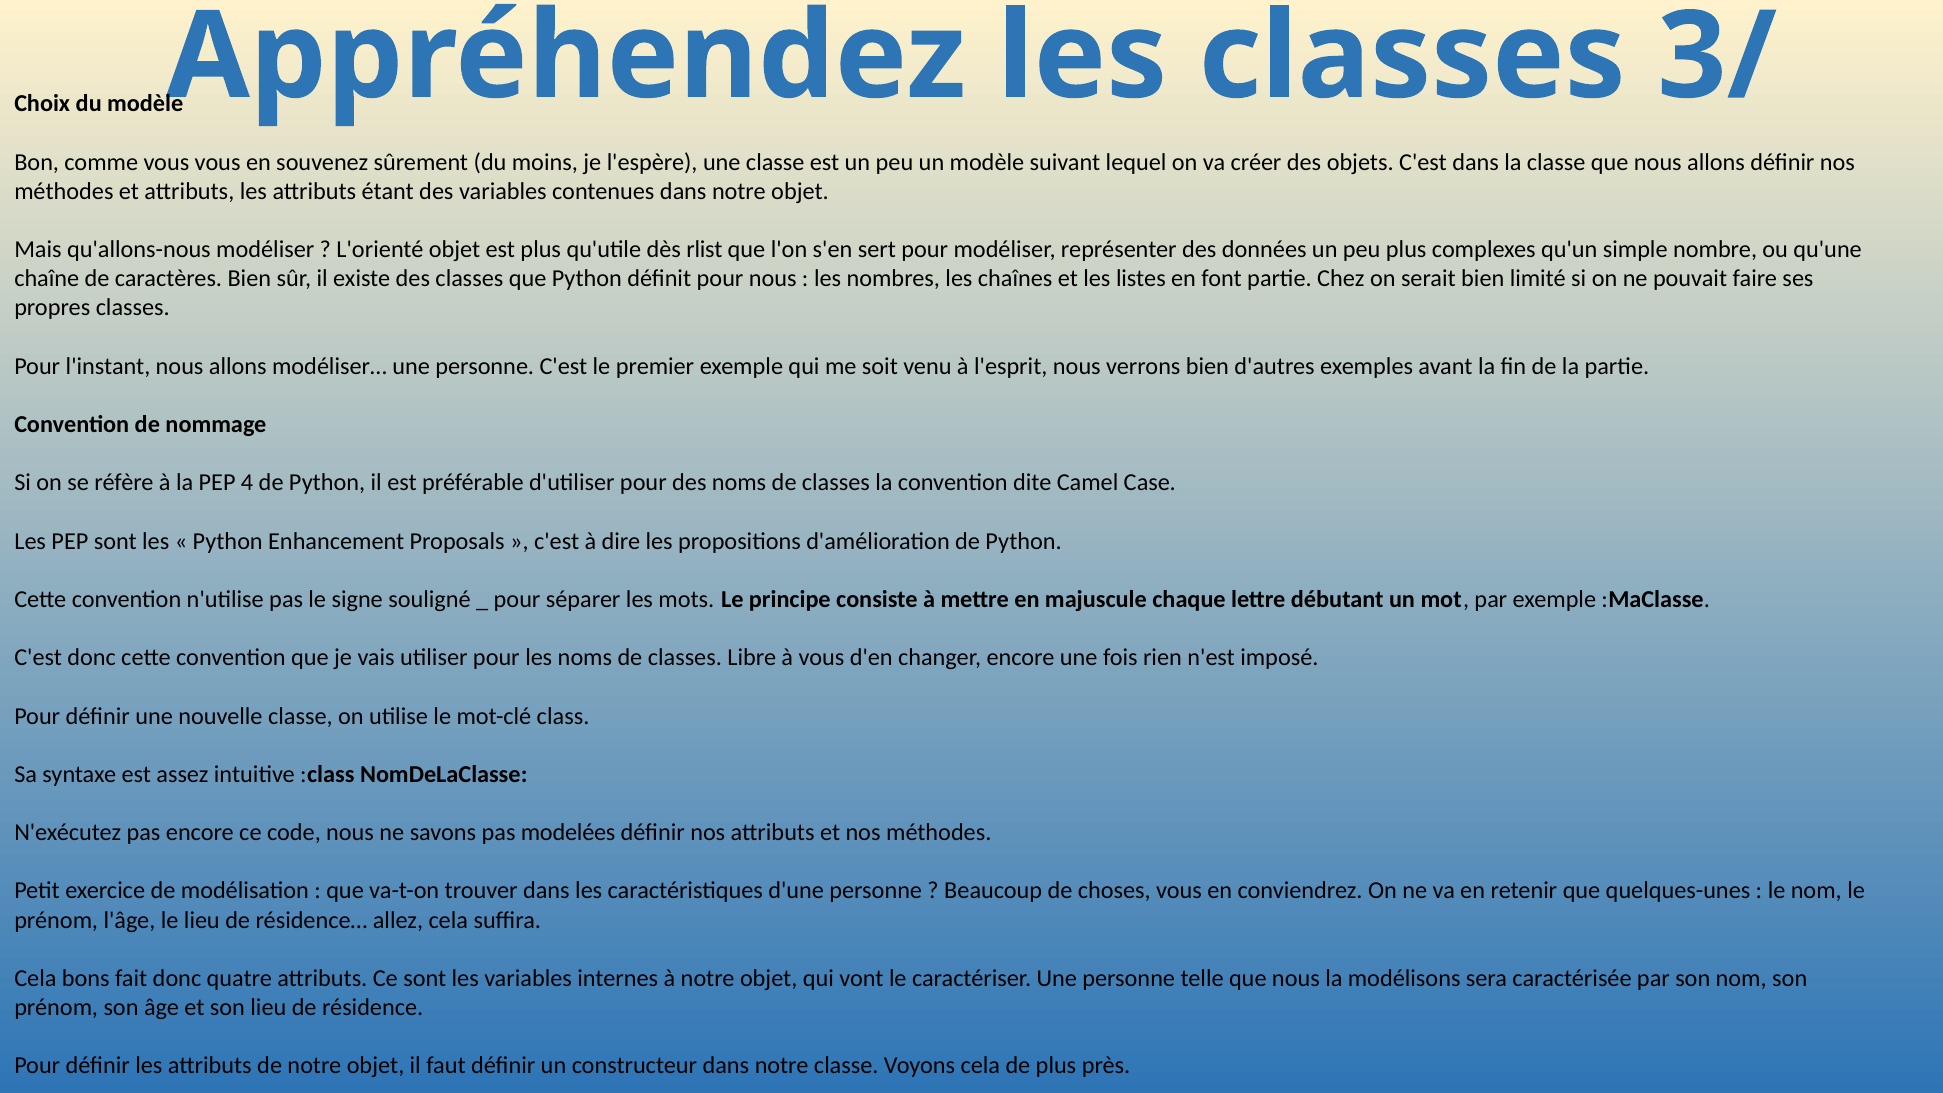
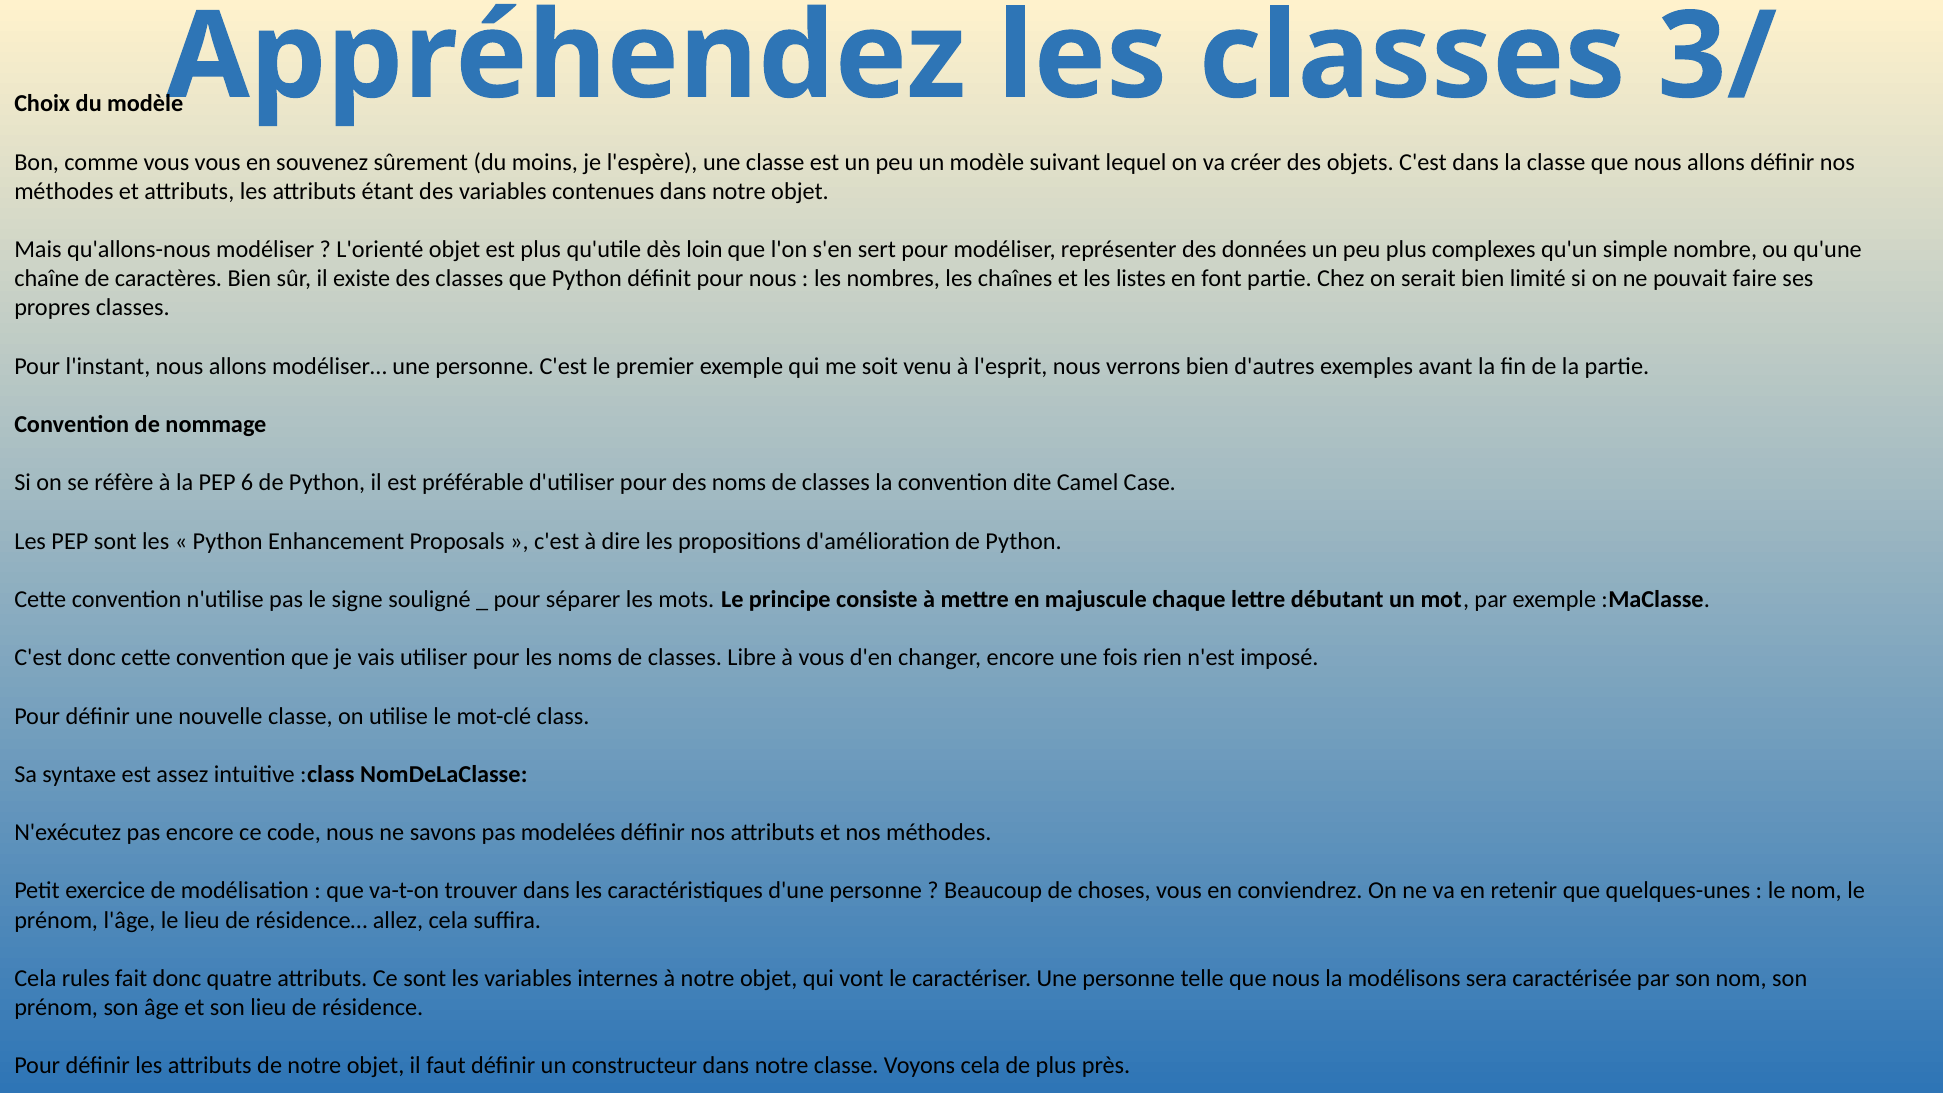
rlist: rlist -> loin (704, 250)
4: 4 -> 6 (247, 483)
bons: bons -> rules (86, 978)
